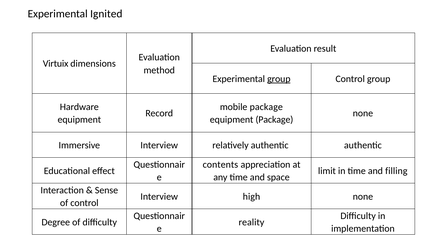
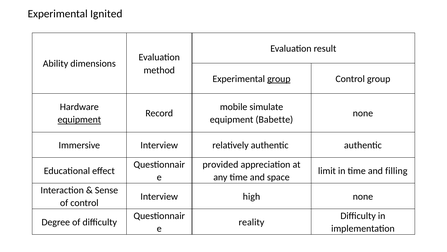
Virtuix: Virtuix -> Ability (56, 64)
mobile package: package -> simulate (266, 107)
equipment underline: none -> present (79, 119)
equipment Package: Package -> Babette (274, 119)
contents: contents -> provided (220, 164)
